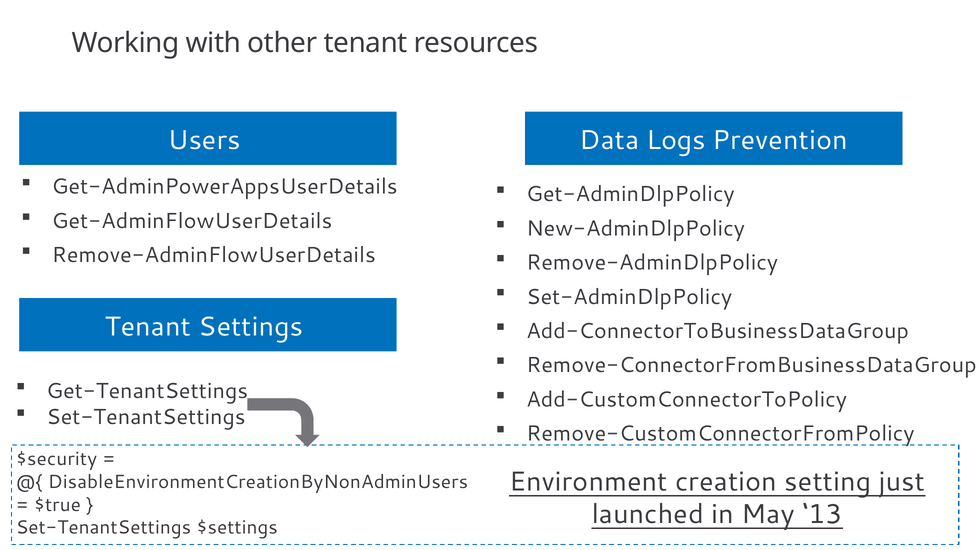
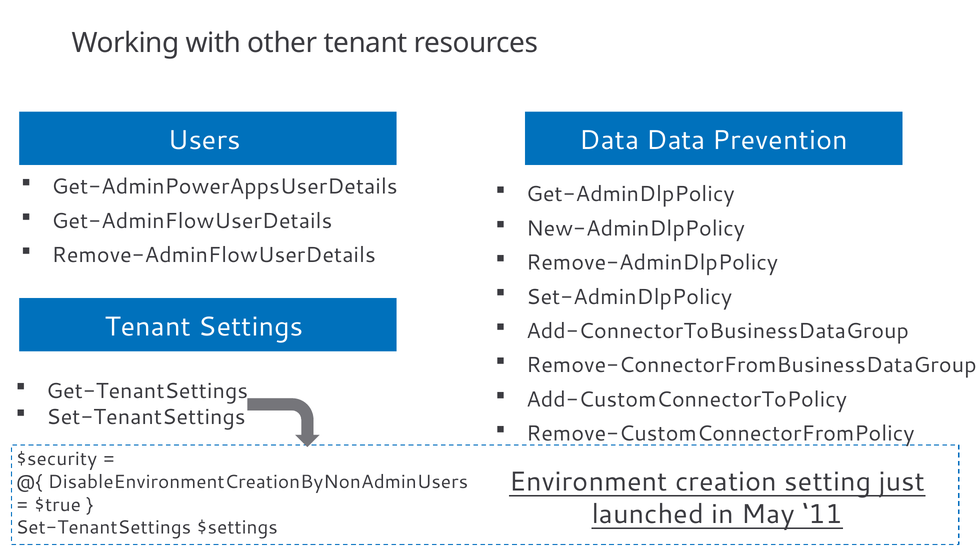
Data Logs: Logs -> Data (676, 140)
13: 13 -> 11 (822, 515)
